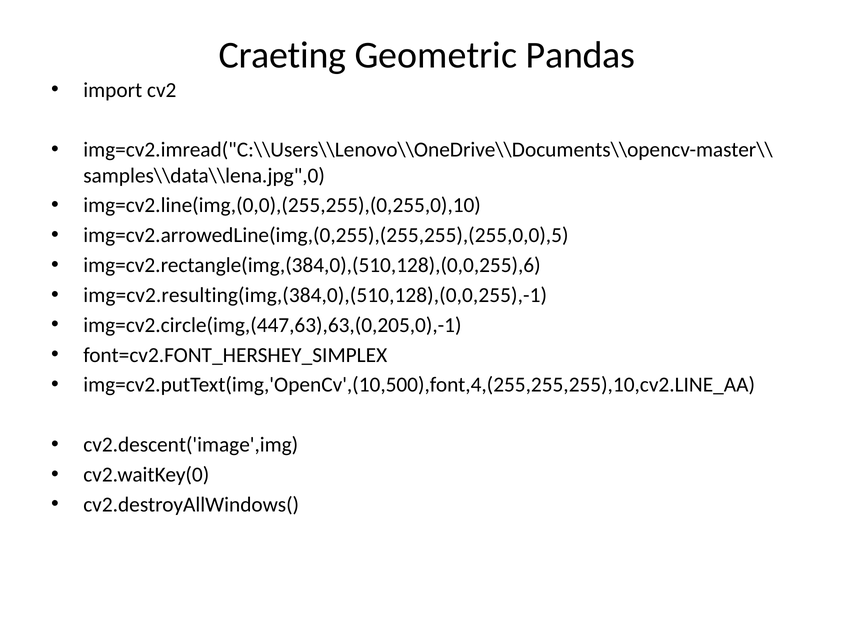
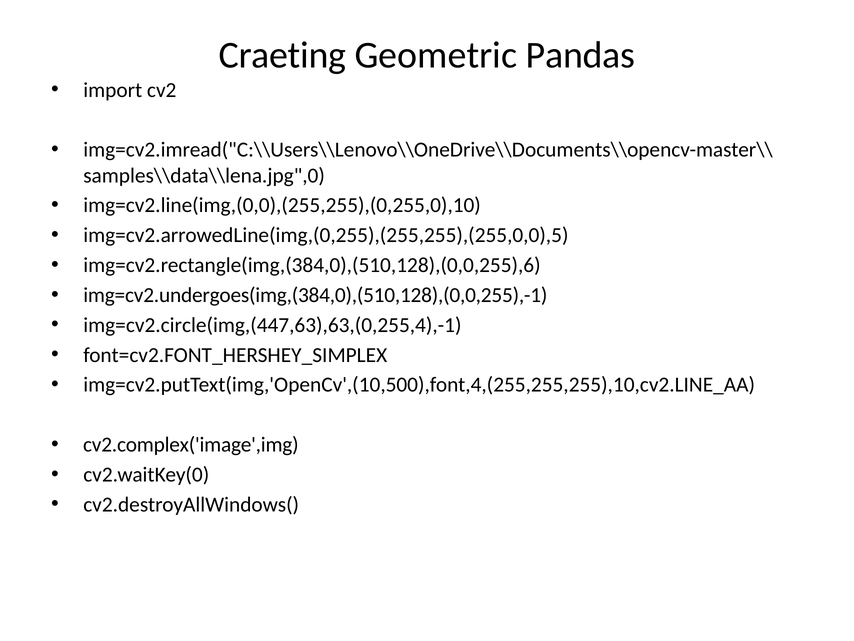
img=cv2.resulting(img,(384,0),(510,128),(0,0,255),-1: img=cv2.resulting(img,(384,0),(510,128),(0,0,255),-1 -> img=cv2.undergoes(img,(384,0),(510,128),(0,0,255),-1 (315, 295)
img=cv2.circle(img,(447,63),63,(0,205,0),-1: img=cv2.circle(img,(447,63),63,(0,205,0),-1 -> img=cv2.circle(img,(447,63),63,(0,255,4),-1 (272, 325)
cv2.descent('image',img: cv2.descent('image',img -> cv2.complex('image',img (191, 444)
